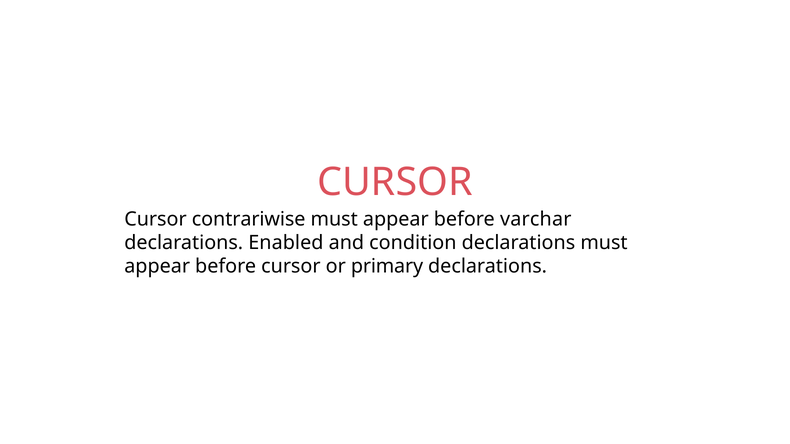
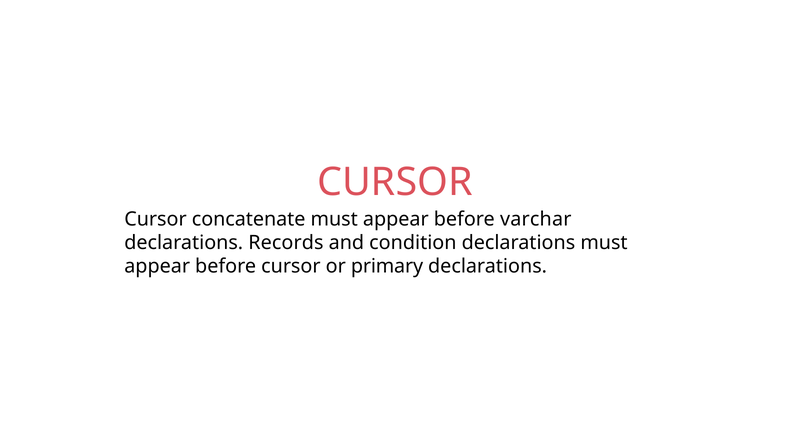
contrariwise: contrariwise -> concatenate (249, 219)
Enabled: Enabled -> Records (286, 243)
